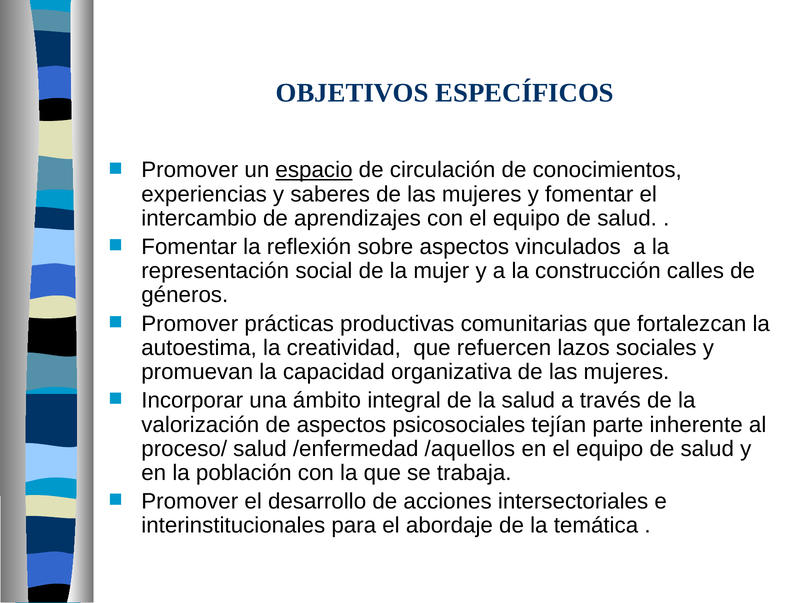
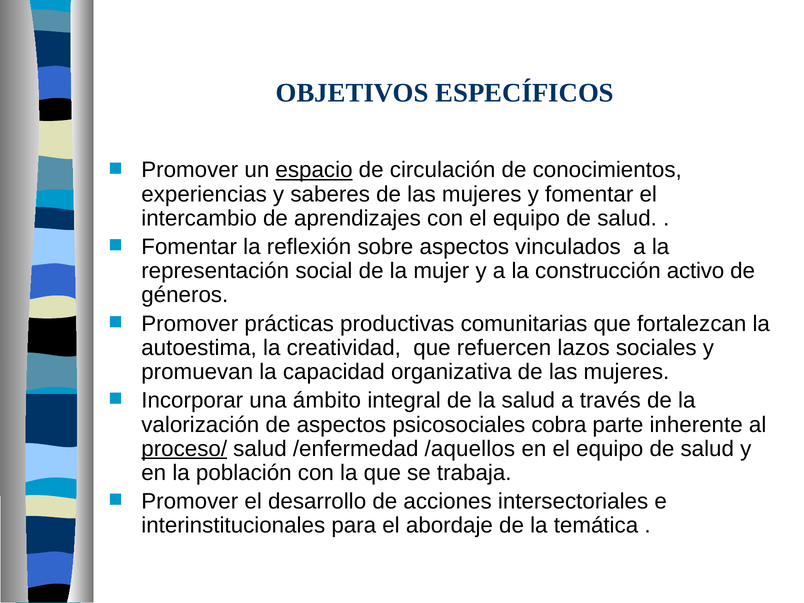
calles: calles -> activo (696, 271)
tejían: tejían -> cobra (559, 425)
proceso/ underline: none -> present (184, 449)
